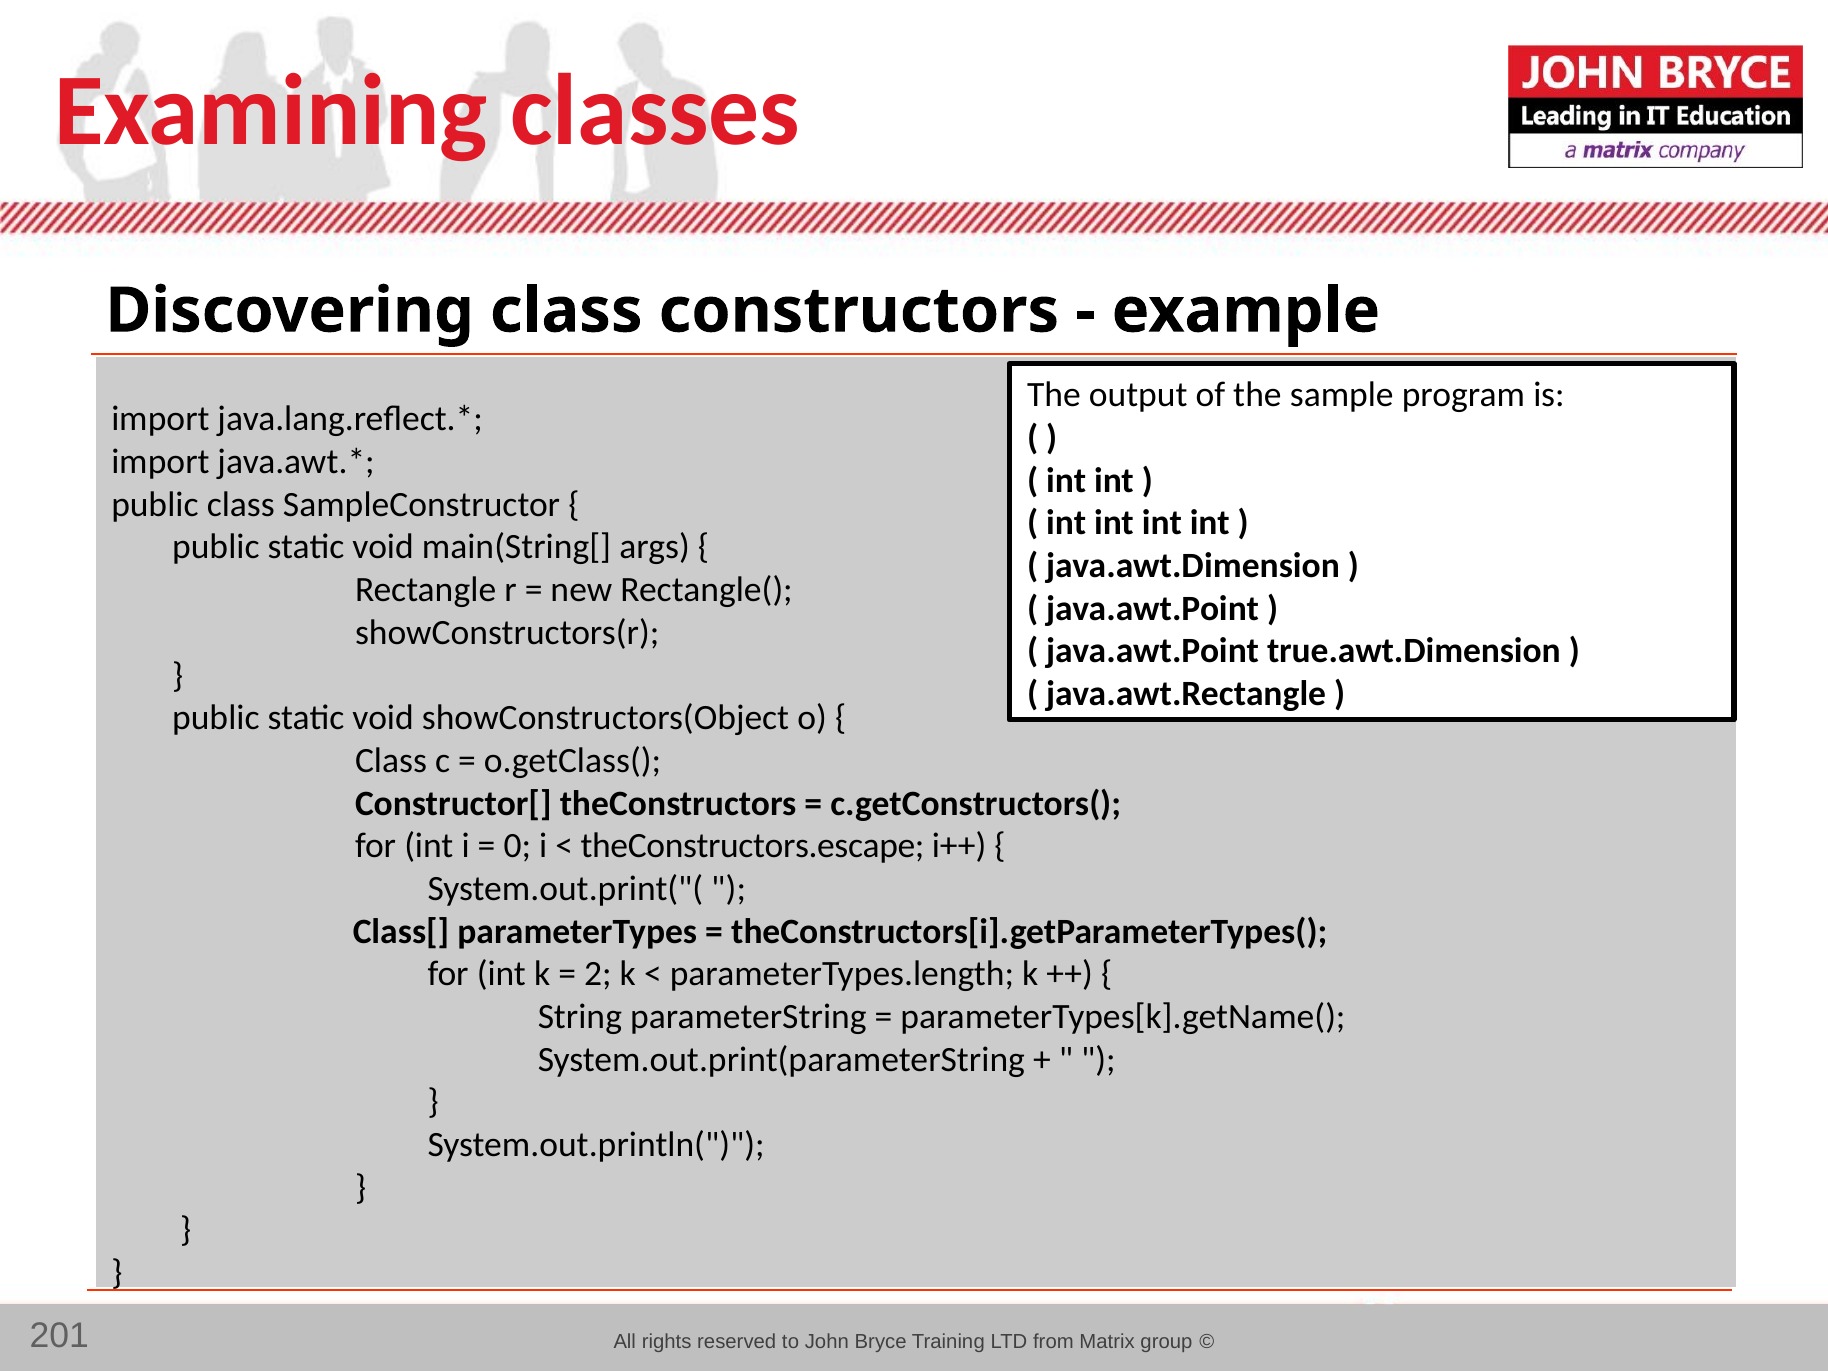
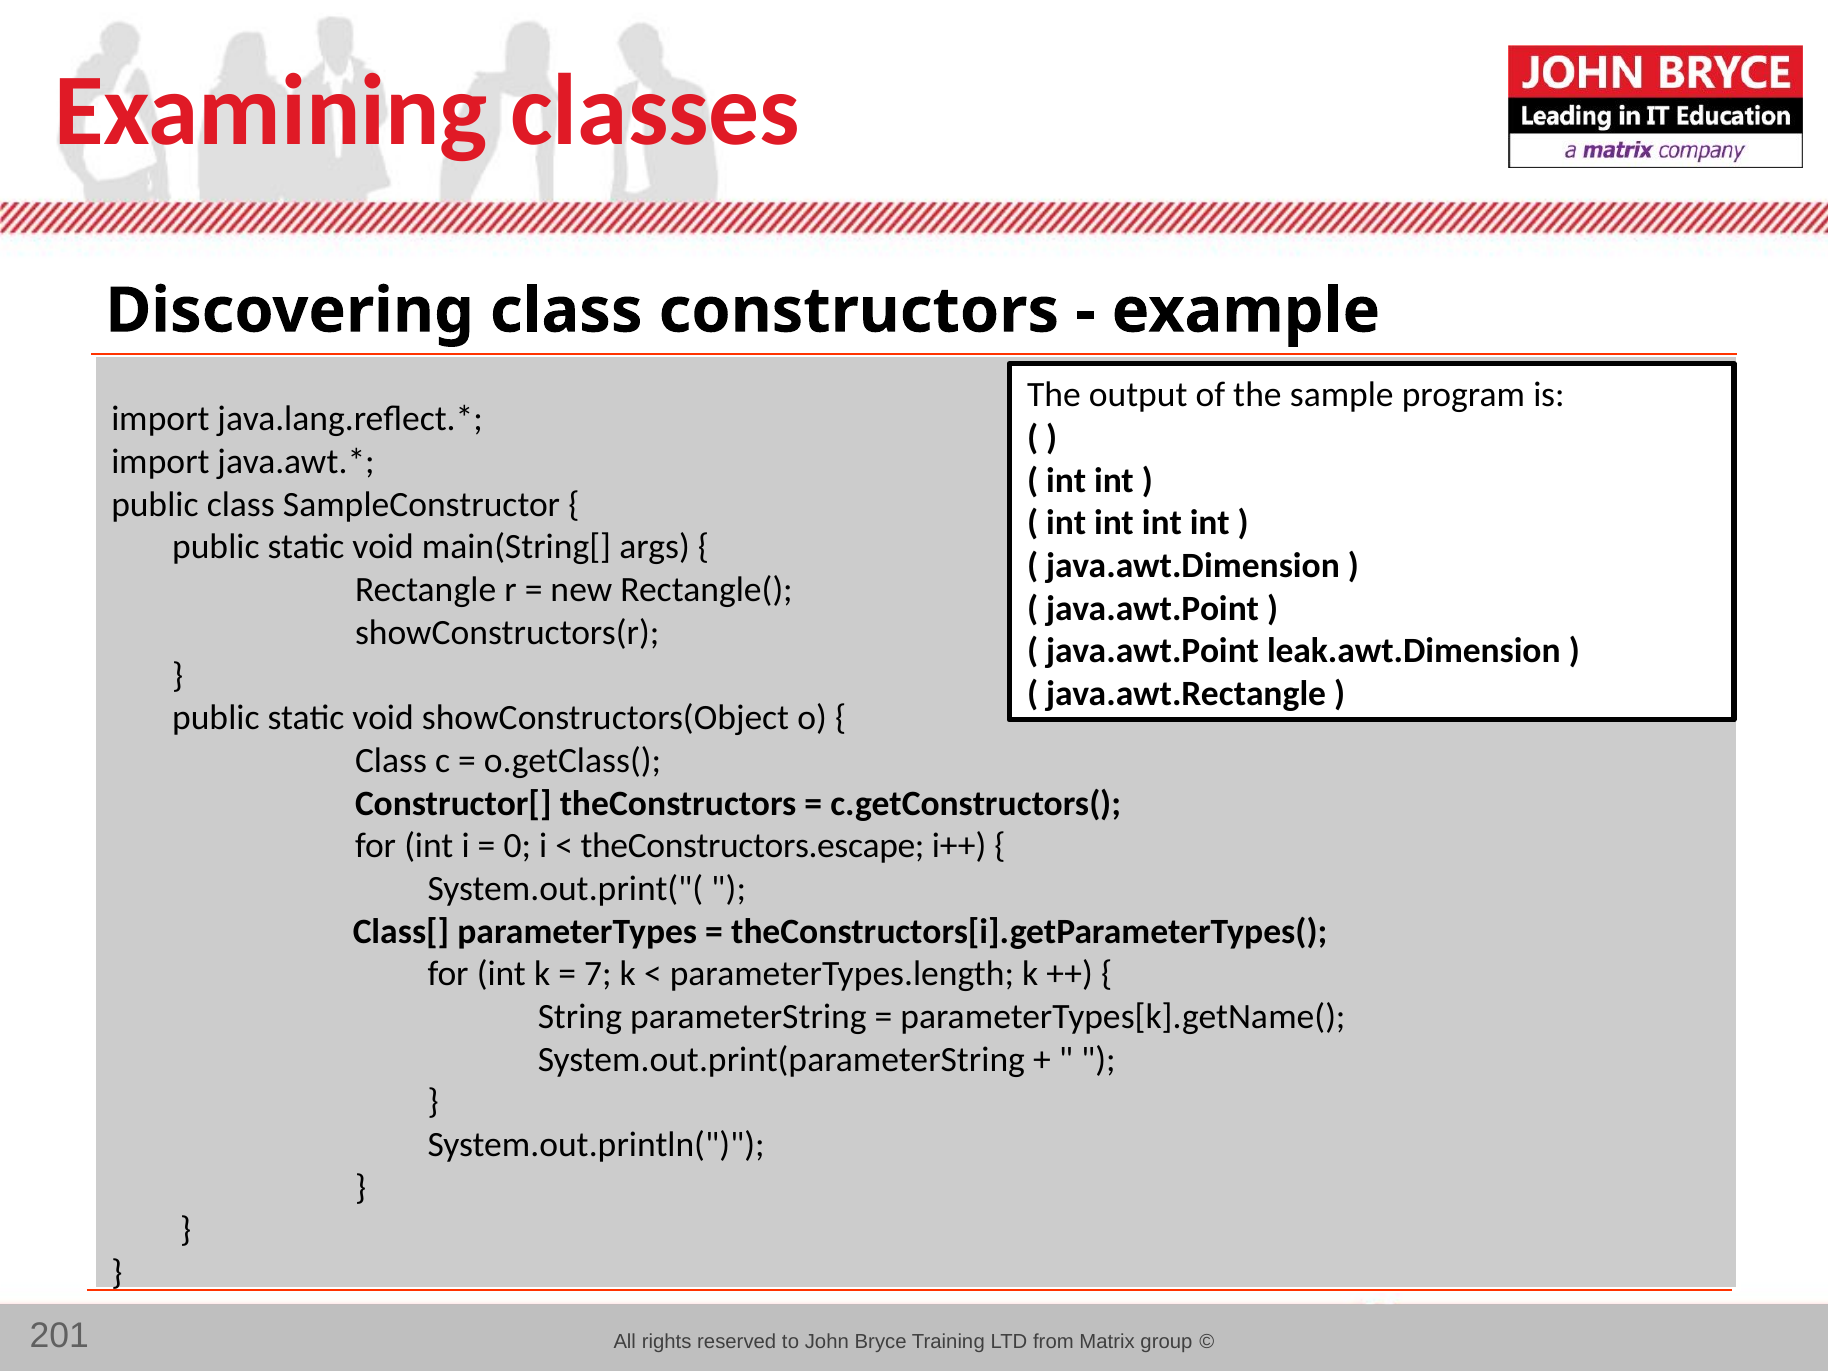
true.awt.Dimension: true.awt.Dimension -> leak.awt.Dimension (1414, 651)
2: 2 -> 7 (598, 974)
